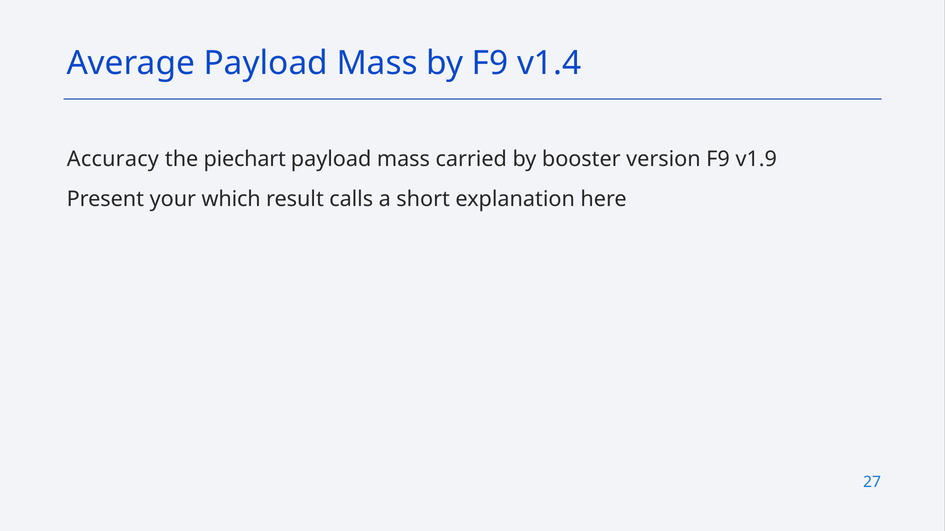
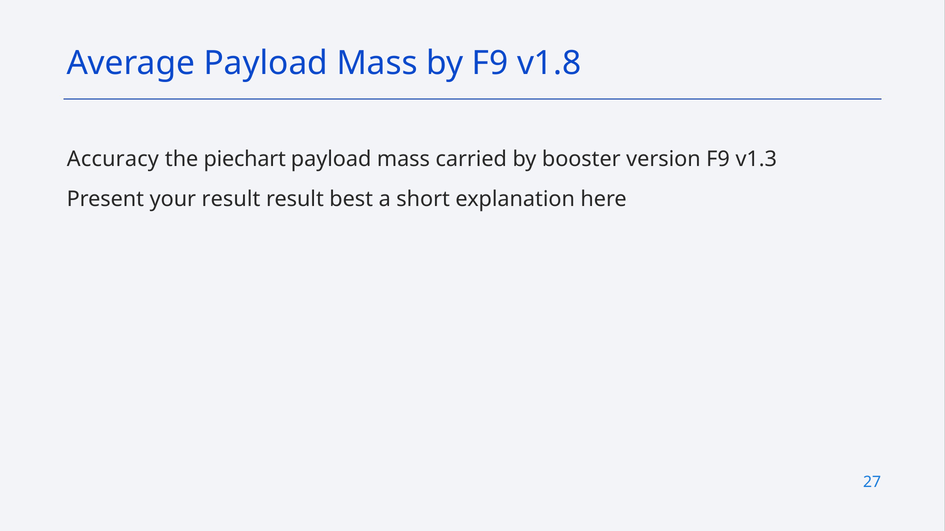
v1.4: v1.4 -> v1.8 (549, 63)
v1.9: v1.9 -> v1.3 (756, 159)
your which: which -> result (231, 199)
calls: calls -> best (351, 199)
